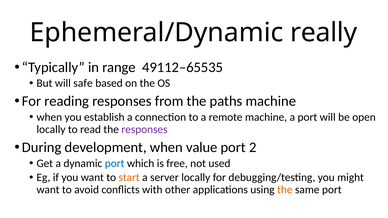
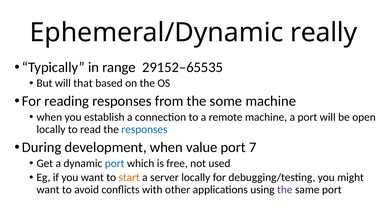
49112–65535: 49112–65535 -> 29152–65535 (183, 67)
safe: safe -> that (83, 83)
paths: paths -> some (226, 101)
responses colour: purple -> blue (144, 129)
2: 2 -> 7 (253, 147)
the colour: orange -> purple (285, 190)
